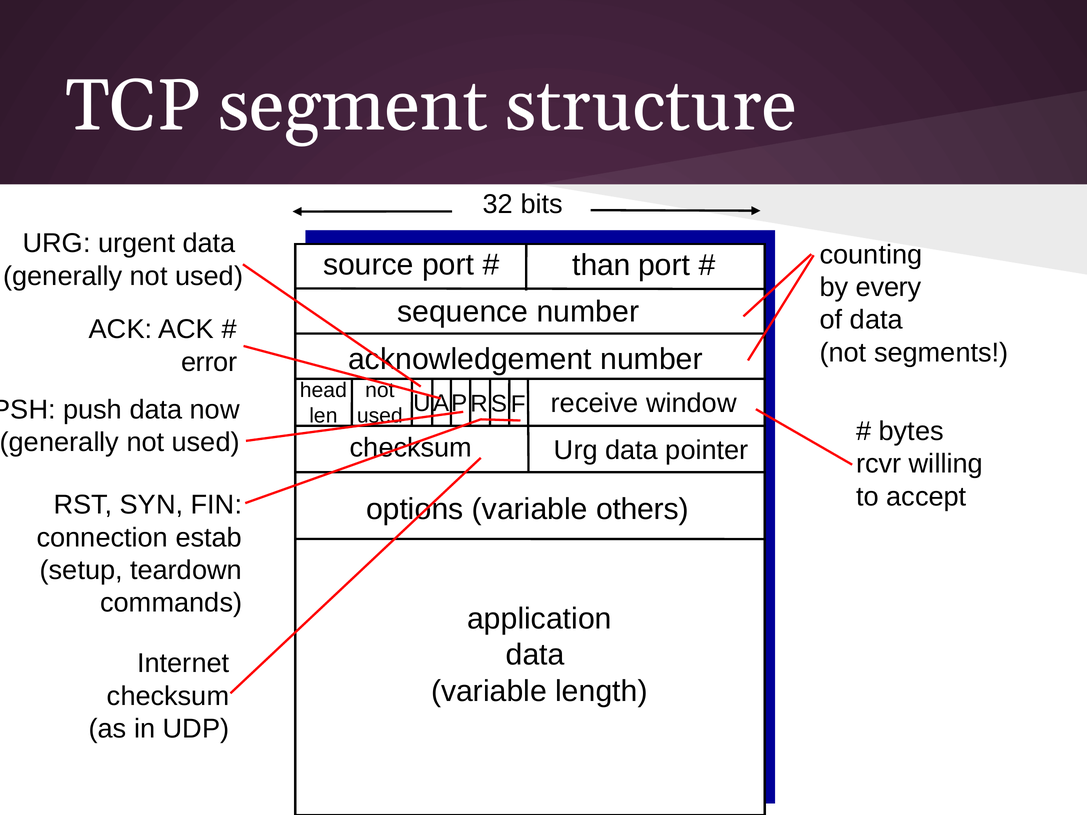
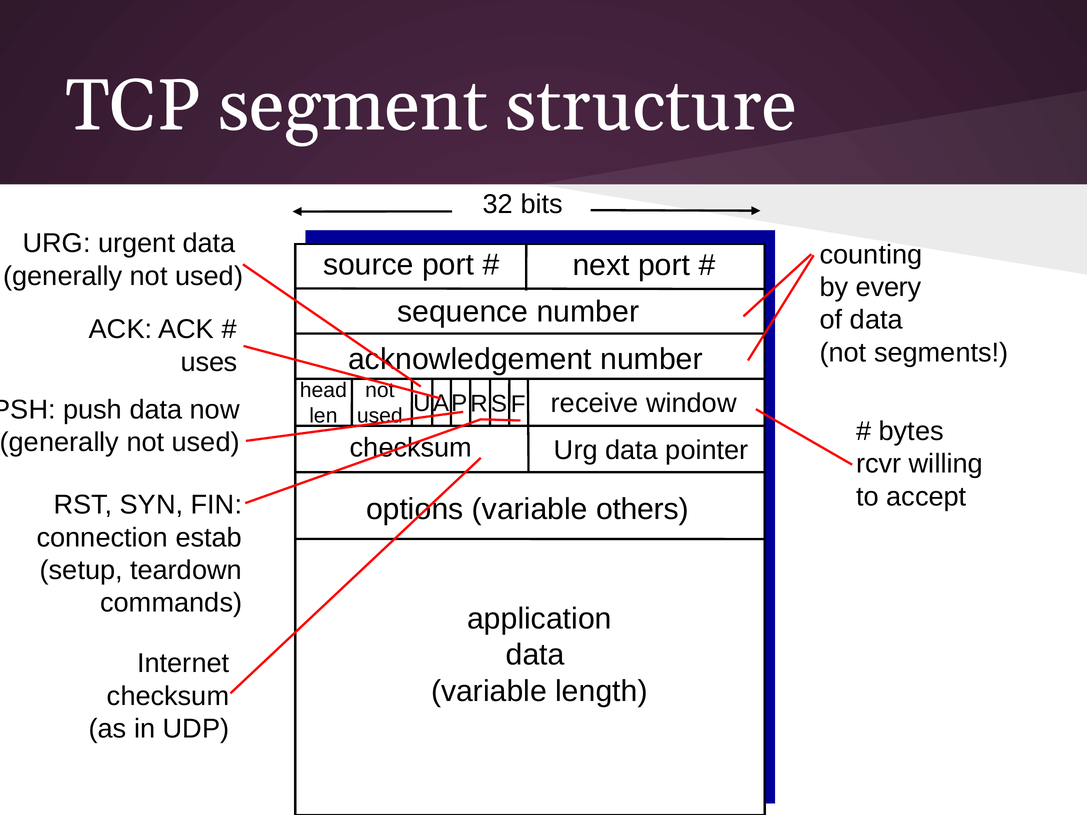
than: than -> next (601, 265)
error: error -> uses (209, 362)
